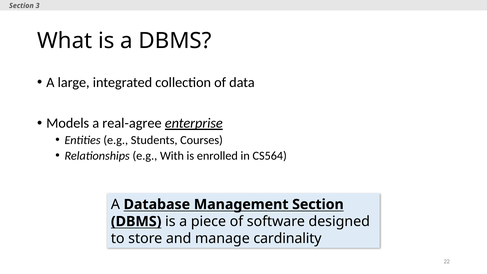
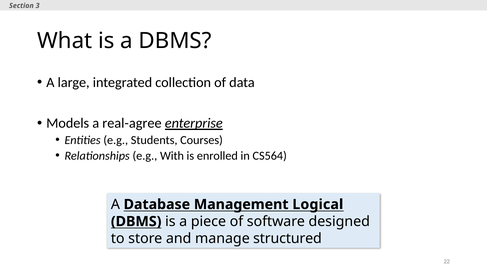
Management Section: Section -> Logical (318, 204)
cardinality: cardinality -> structured (287, 238)
